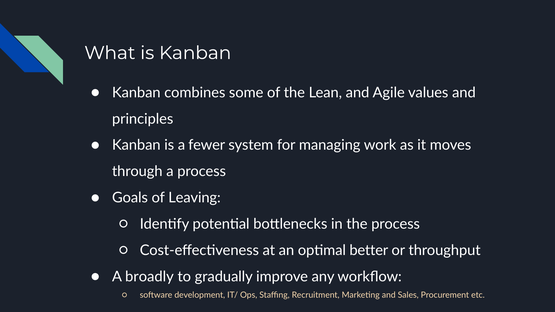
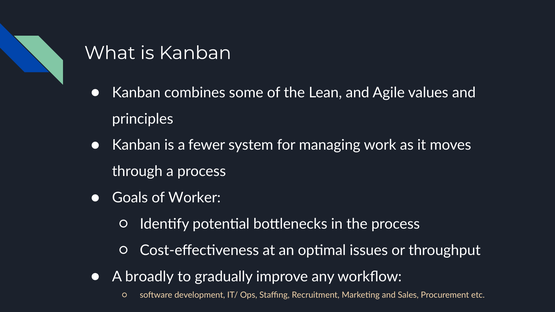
Leaving: Leaving -> Worker (194, 198)
better: better -> issues (369, 250)
